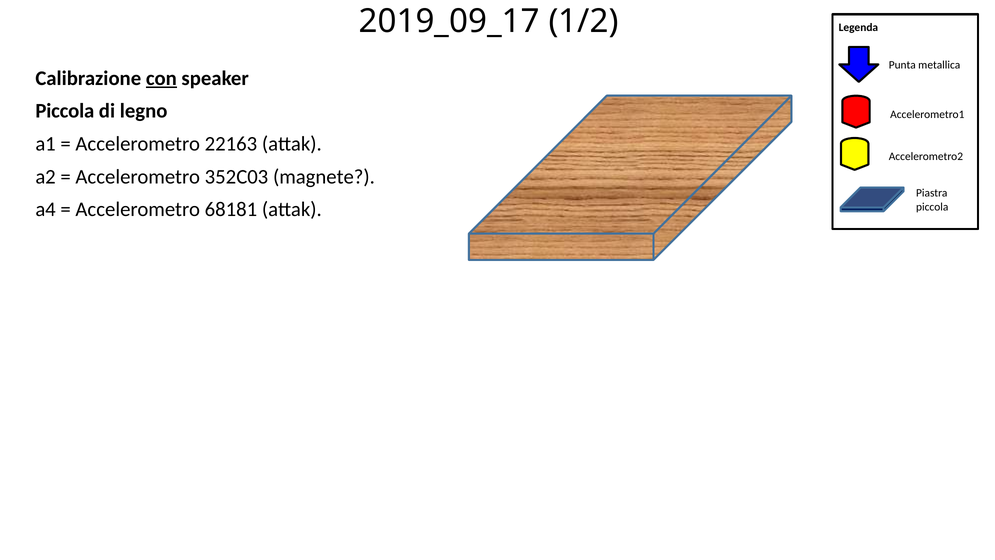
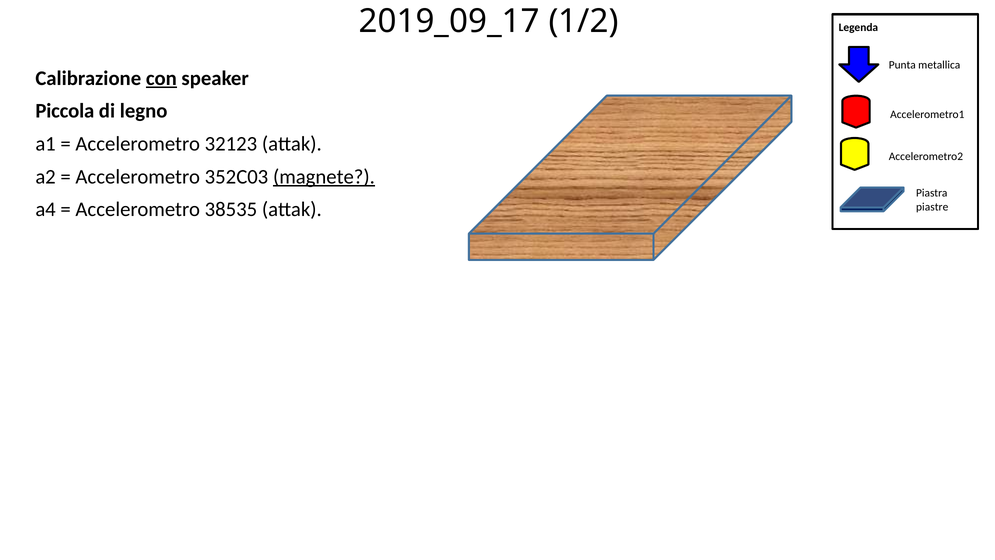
22163: 22163 -> 32123 (231, 144)
magnete underline: none -> present (324, 177)
68181: 68181 -> 38535 (231, 209)
piccola: piccola -> piastre (932, 207)
